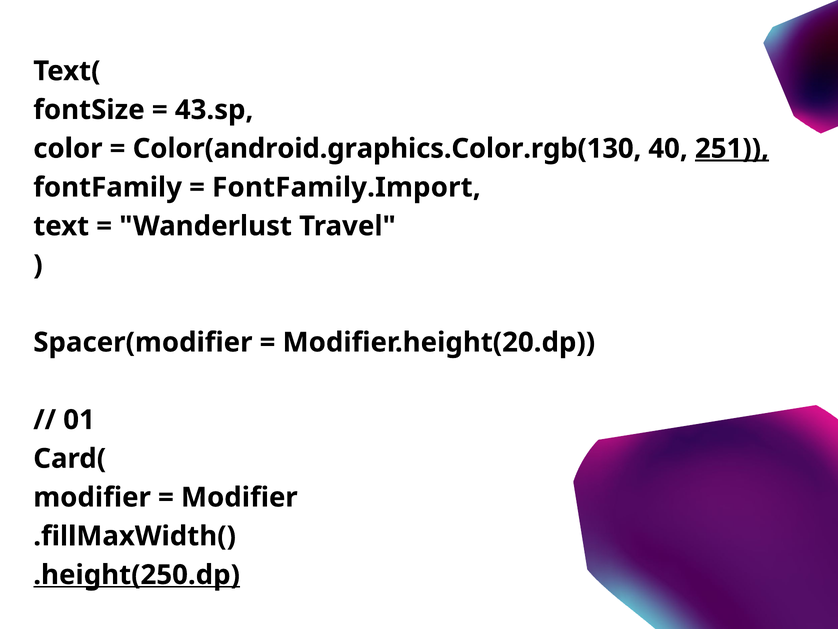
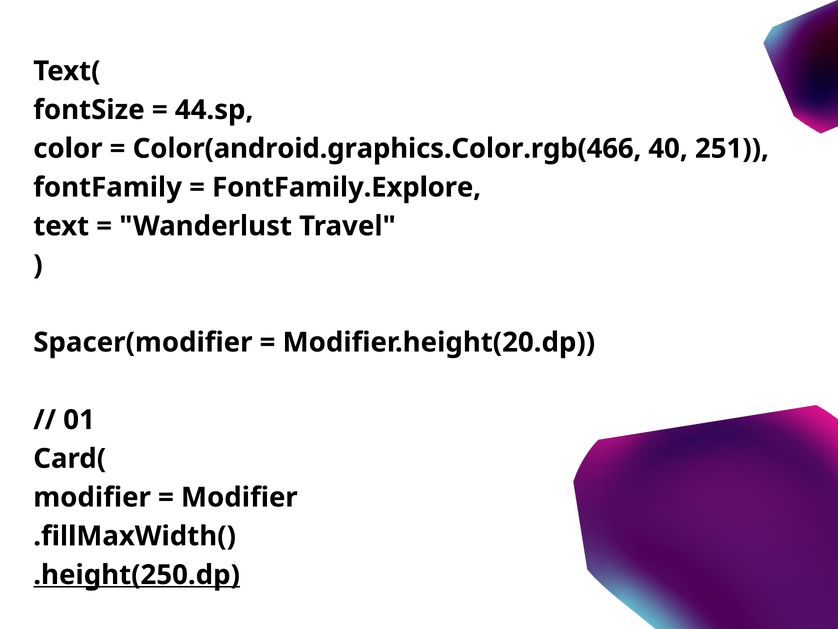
43.sp: 43.sp -> 44.sp (214, 110)
Color(android.graphics.Color.rgb(130: Color(android.graphics.Color.rgb(130 -> Color(android.graphics.Color.rgb(466 (387, 149)
251 underline: present -> none (732, 149)
FontFamily.Import: FontFamily.Import -> FontFamily.Explore (347, 187)
